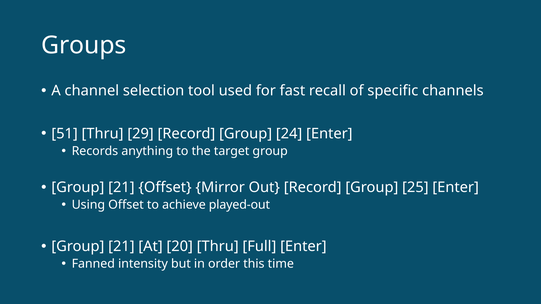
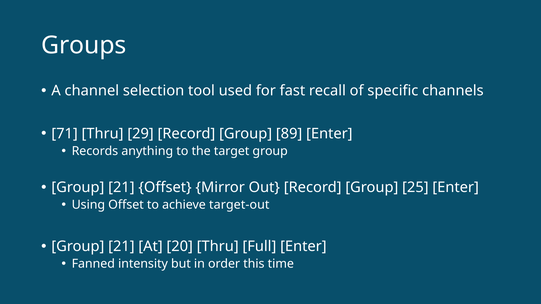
51: 51 -> 71 (65, 134)
24: 24 -> 89 (289, 134)
played-out: played-out -> target-out (239, 205)
